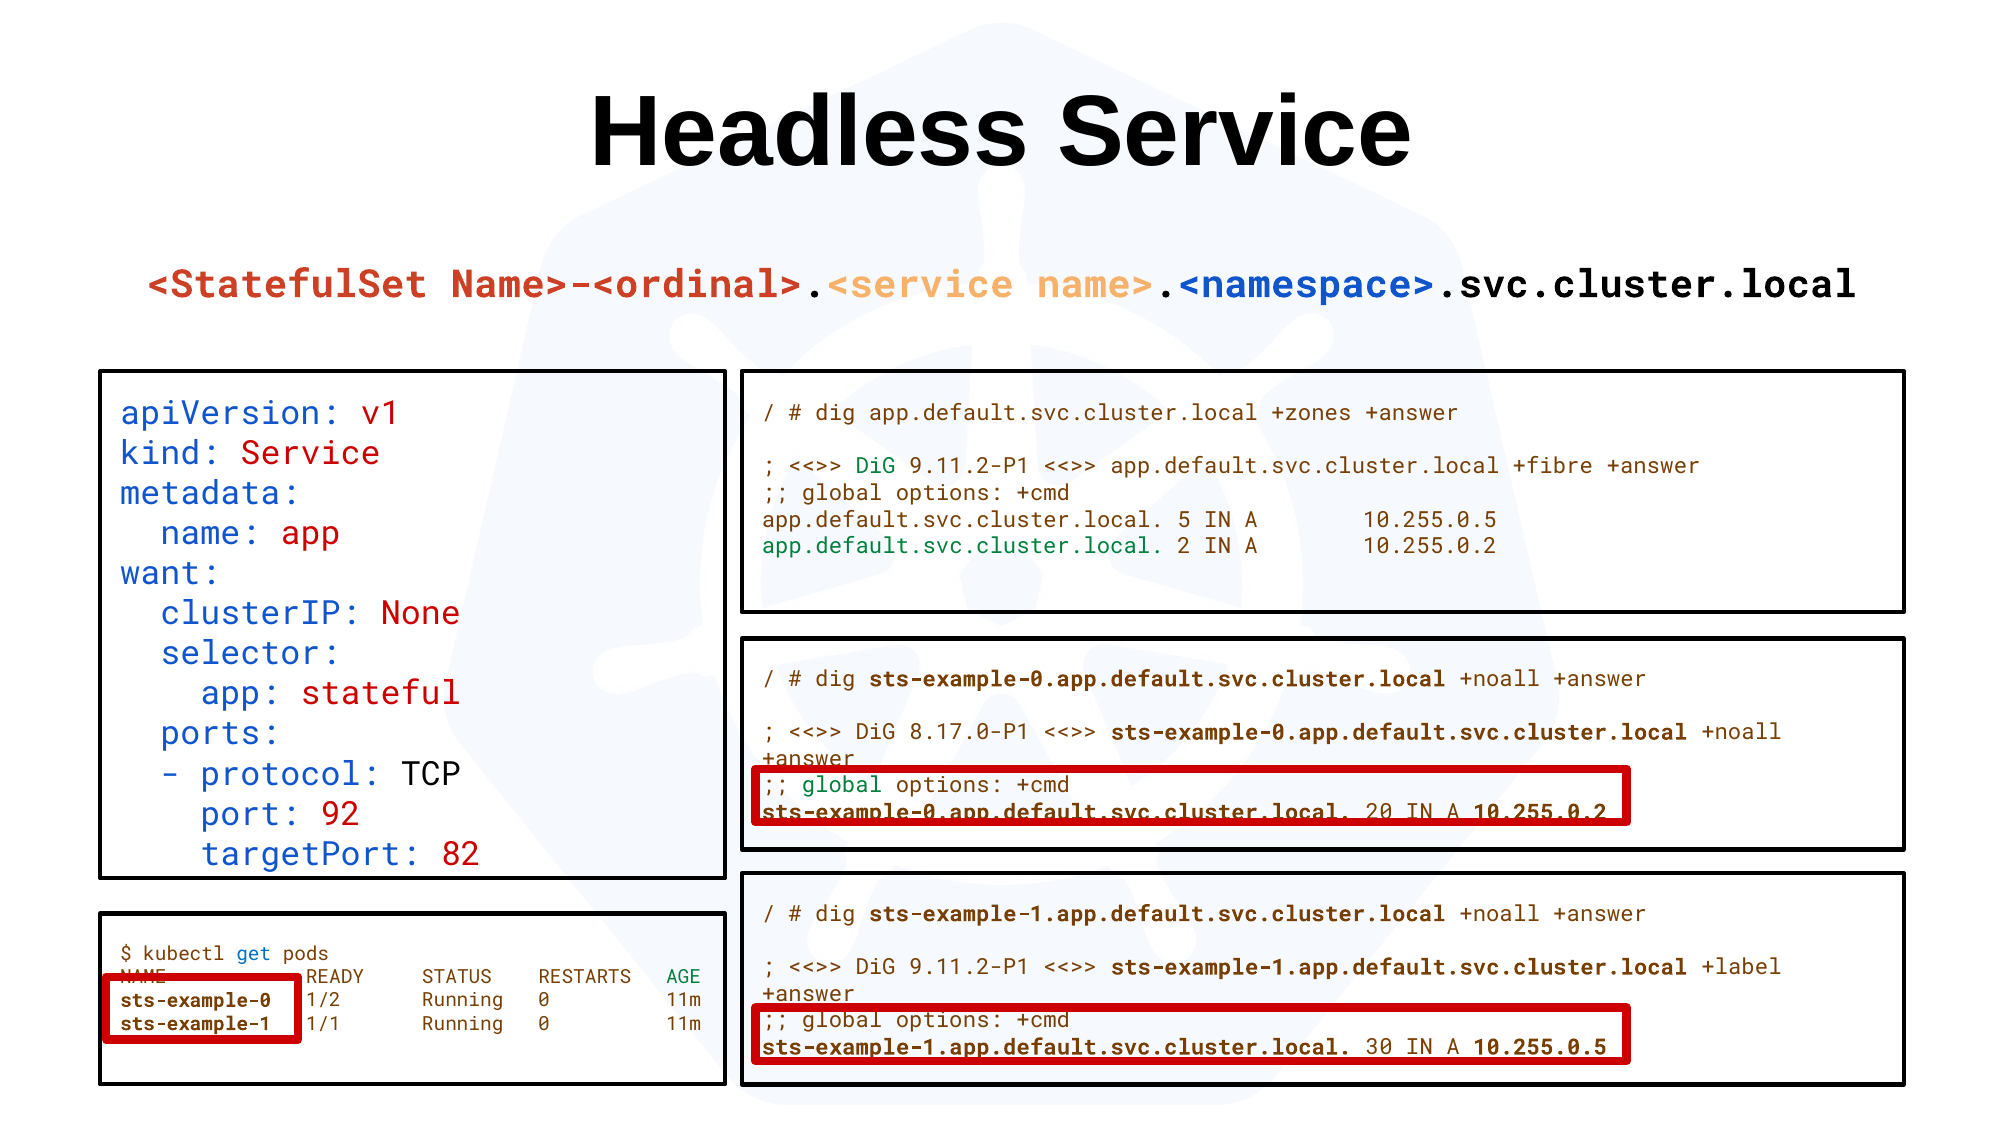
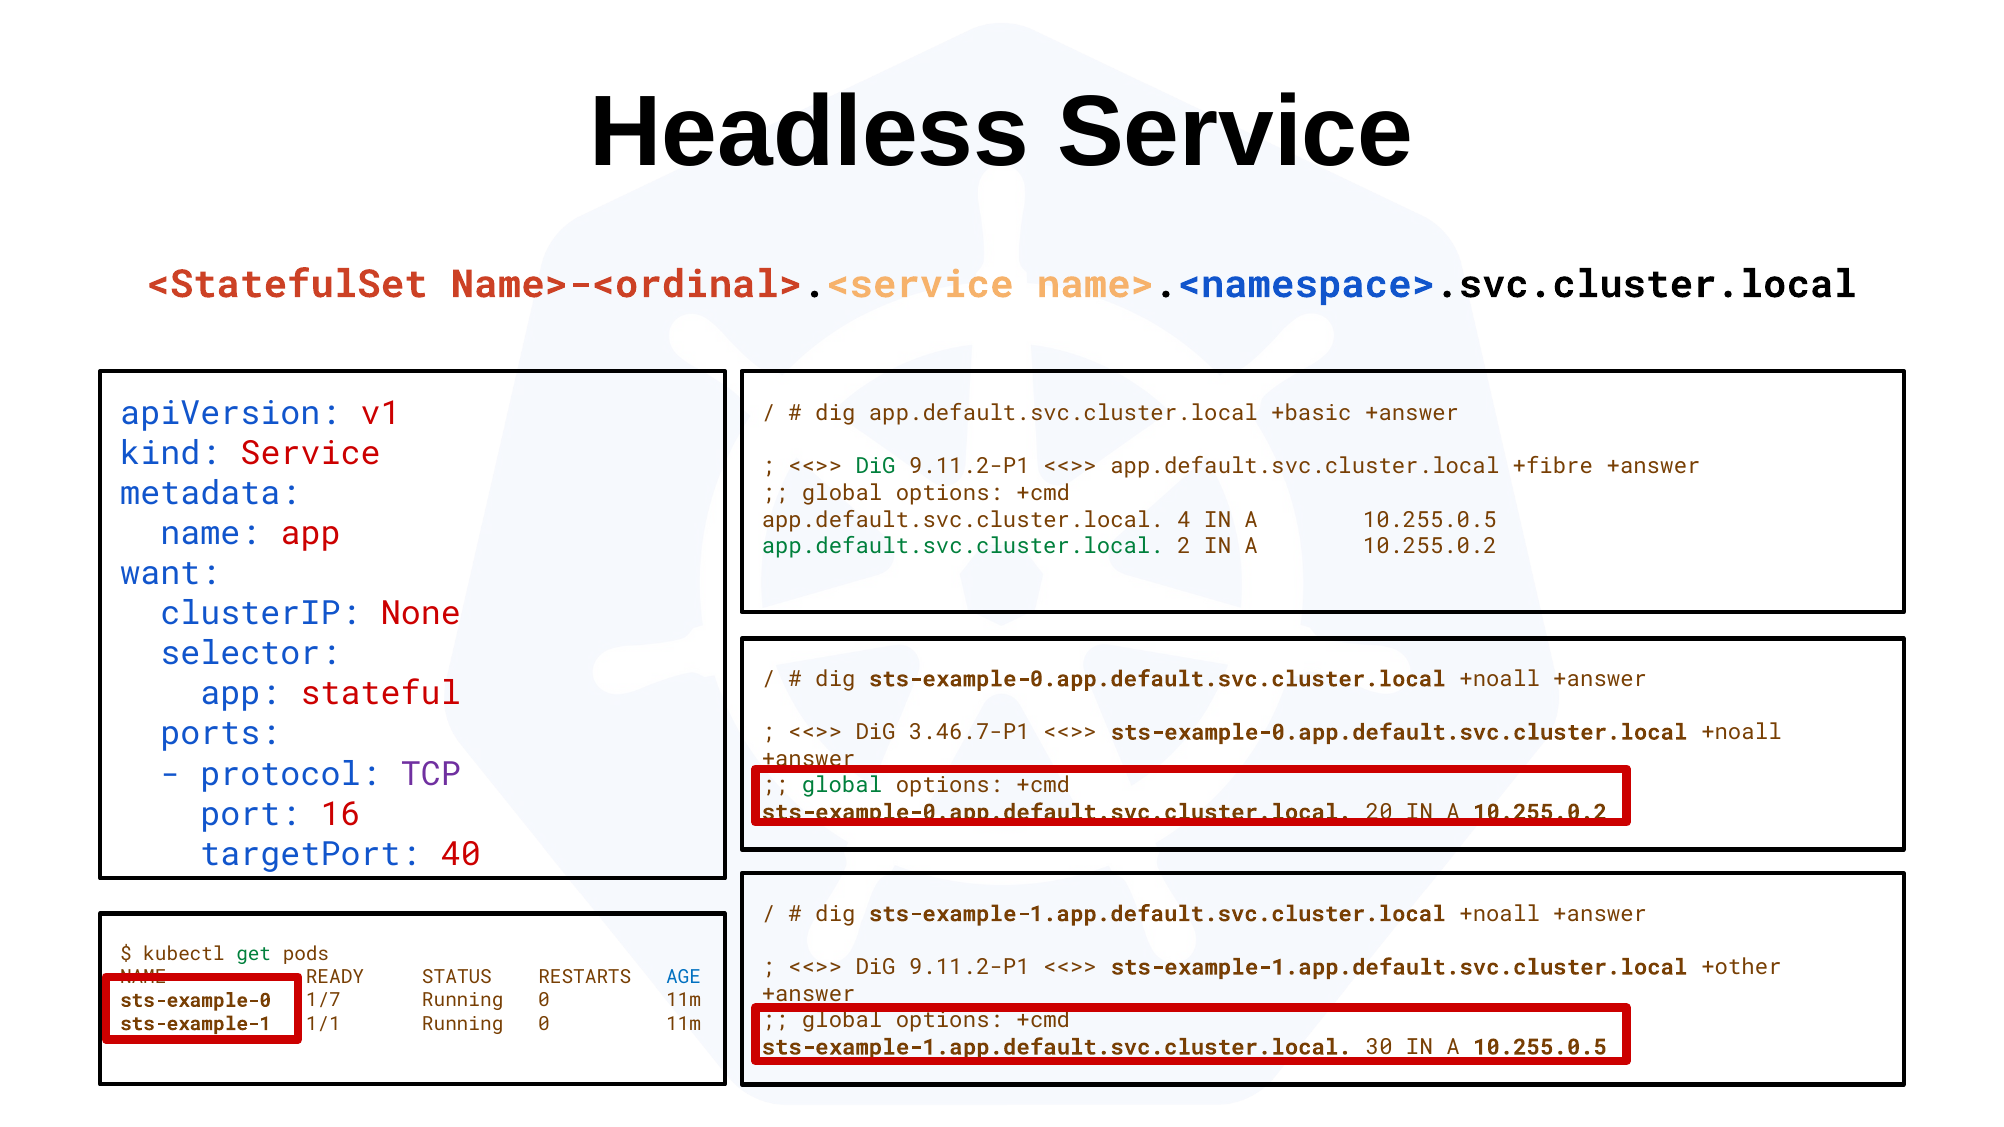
+zones: +zones -> +basic (1311, 413)
5: 5 -> 4 (1184, 520)
8.17.0-P1: 8.17.0-P1 -> 3.46.7-P1 (969, 732)
TCP colour: black -> purple (431, 774)
92: 92 -> 16 (341, 814)
82: 82 -> 40 (461, 854)
get colour: blue -> green (254, 954)
+label: +label -> +other (1741, 967)
AGE colour: green -> blue (684, 977)
1/2: 1/2 -> 1/7 (323, 1001)
